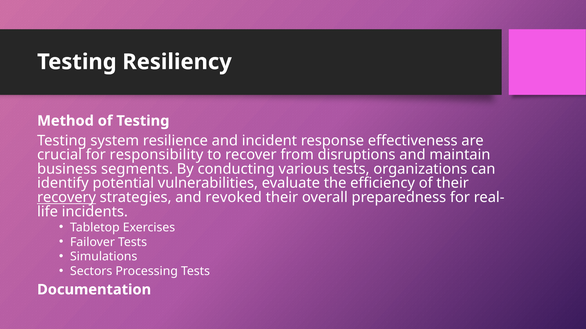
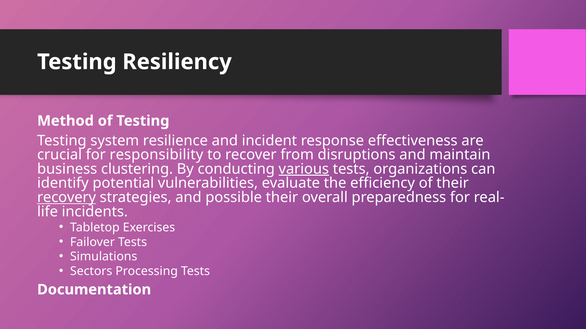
segments: segments -> clustering (137, 169)
various underline: none -> present (304, 169)
revoked: revoked -> possible (234, 198)
